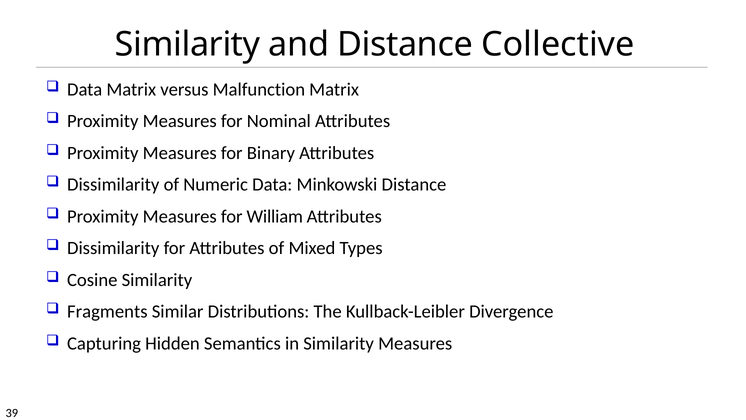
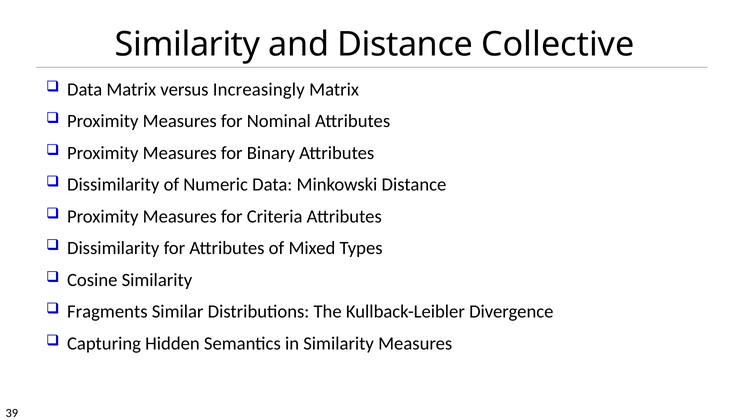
Malfunction: Malfunction -> Increasingly (259, 89)
William: William -> Criteria (275, 216)
